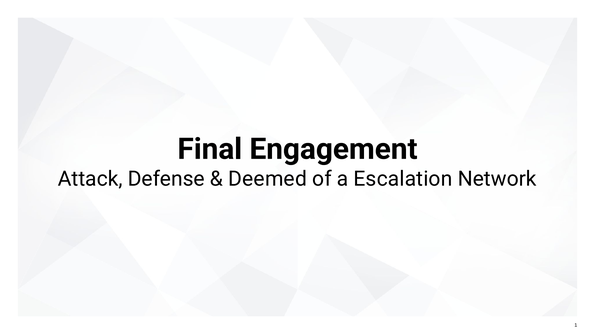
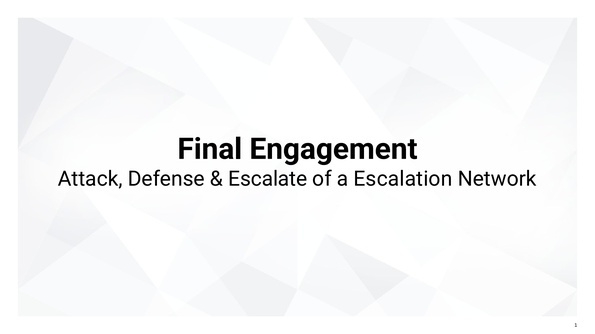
Deemed: Deemed -> Escalate (268, 179)
